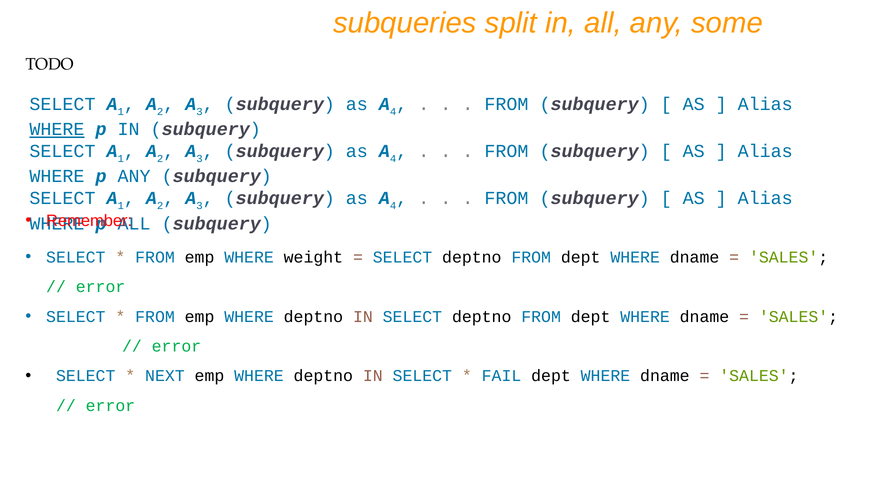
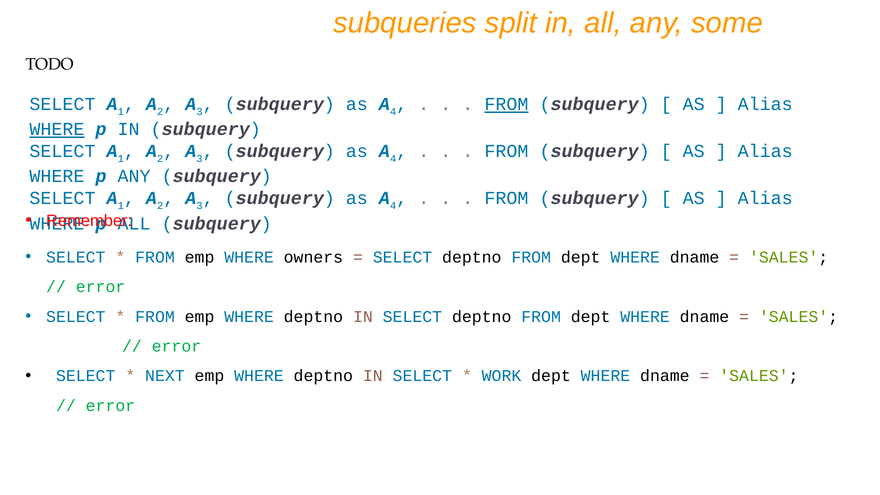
FROM underline: none -> present (506, 104)
weight: weight -> owners (313, 257)
FAIL: FAIL -> WORK (502, 376)
